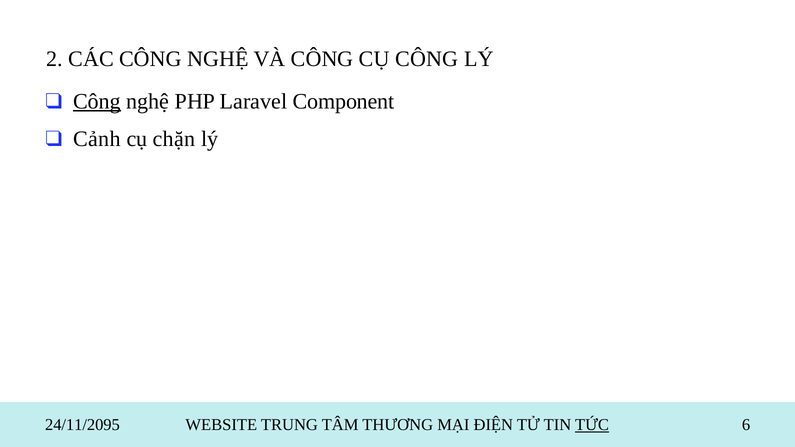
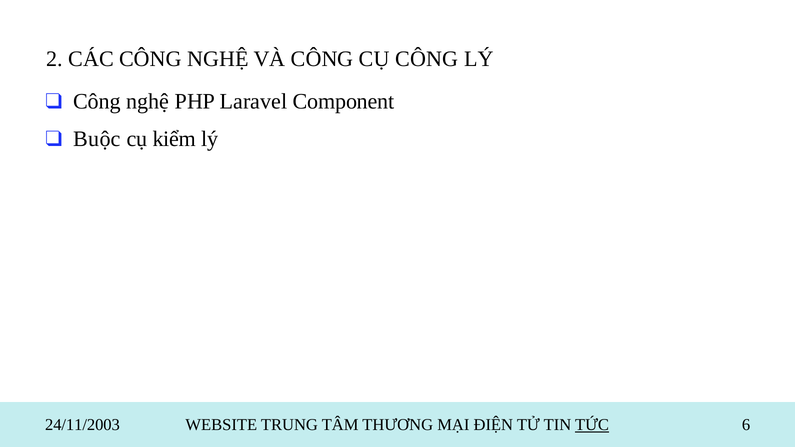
Công underline: present -> none (97, 101)
Cảnh: Cảnh -> Buộc (97, 139)
chặn: chặn -> kiểm (174, 139)
24/11/2095: 24/11/2095 -> 24/11/2003 (82, 425)
